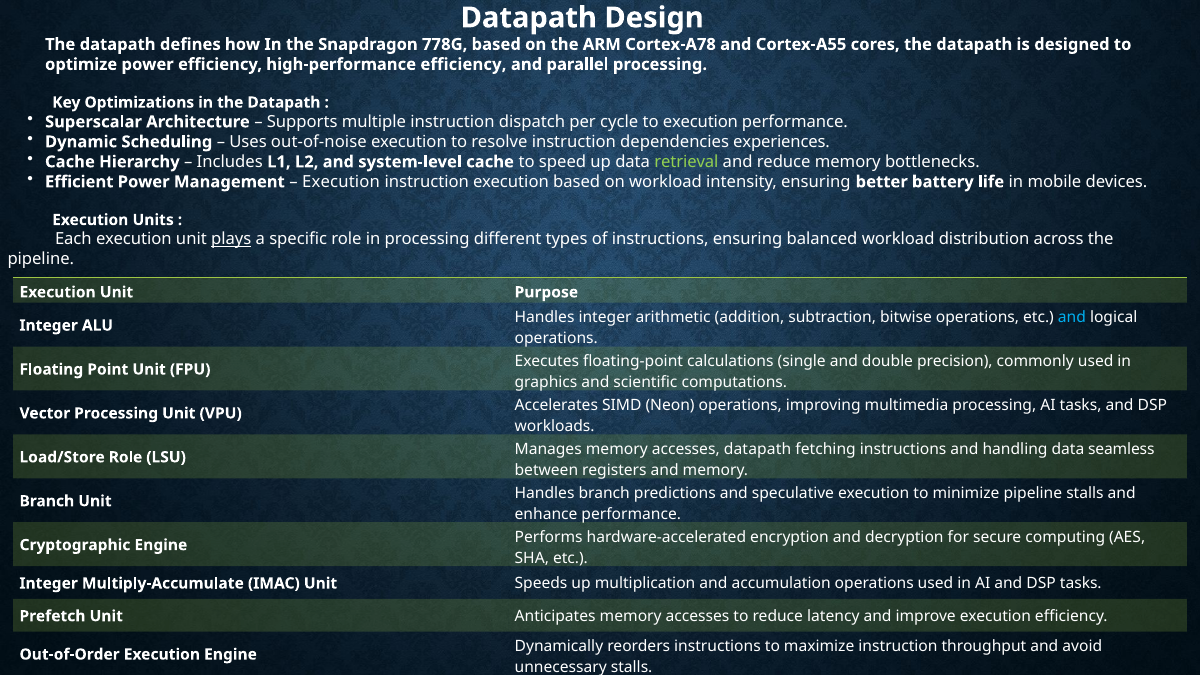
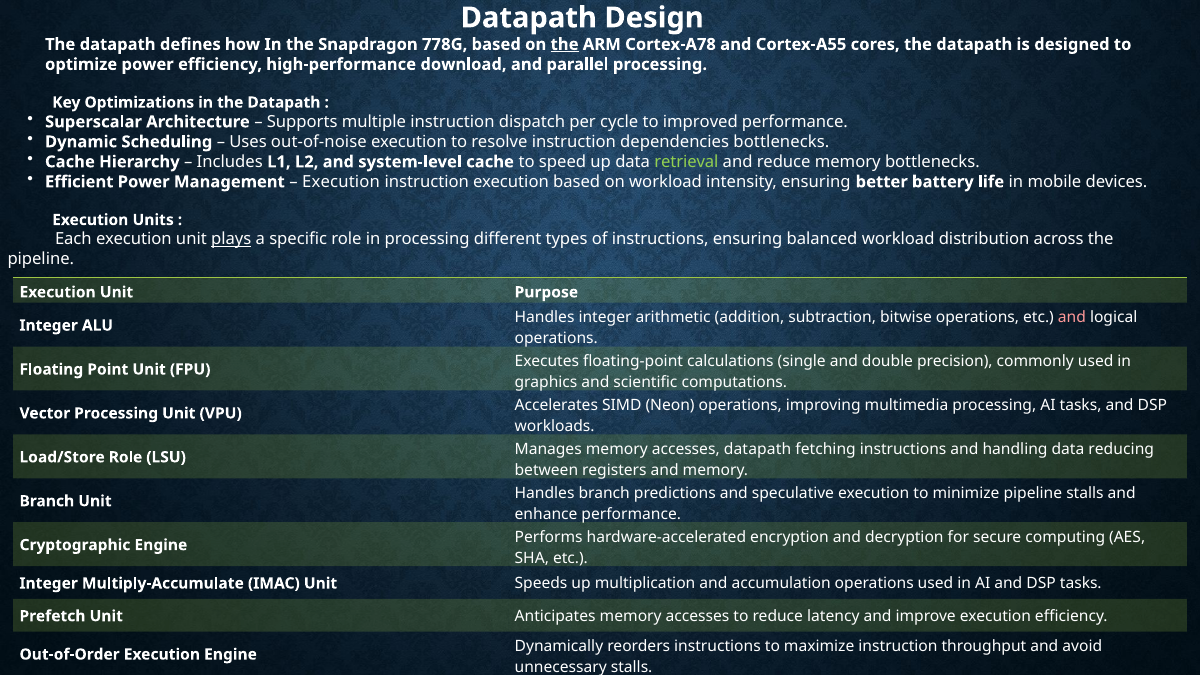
the underline: none -> present (565, 44)
high-performance efficiency: efficiency -> download (463, 64)
to execution: execution -> improved (700, 122)
dependencies experiences: experiences -> bottlenecks (781, 142)
and colour: light blue -> pink (1072, 317)
seamless: seamless -> reducing (1121, 449)
